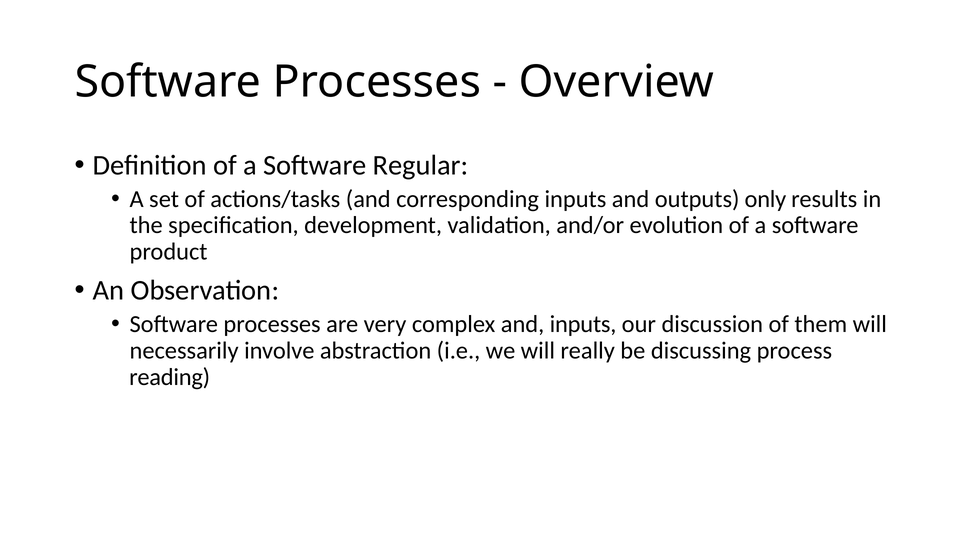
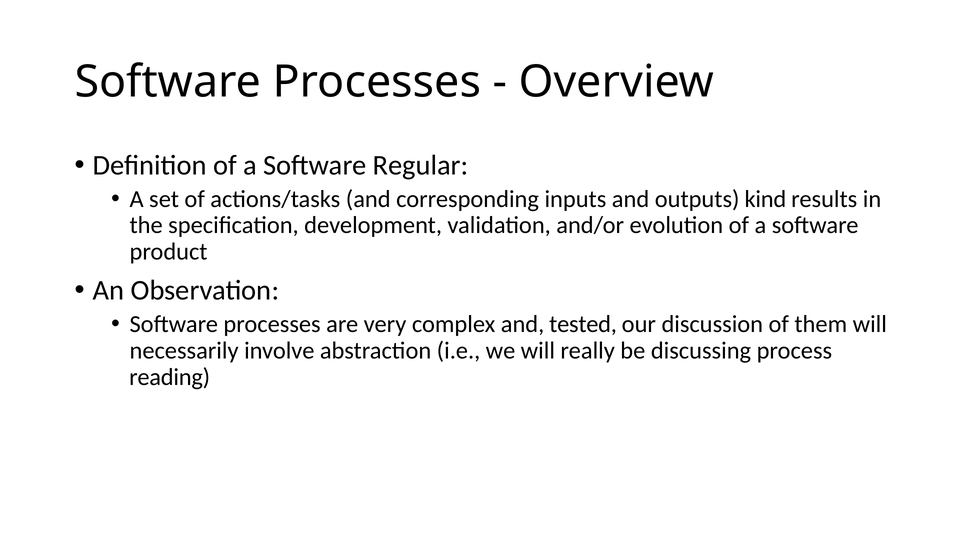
only: only -> kind (765, 199)
and inputs: inputs -> tested (583, 324)
